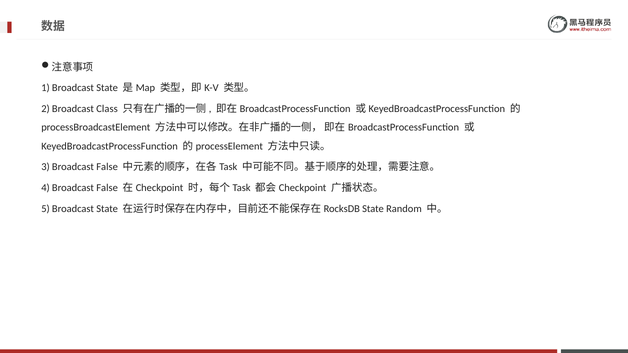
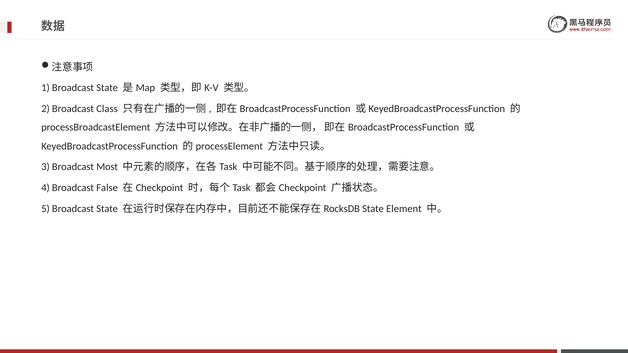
3 Broadcast False: False -> Most (107, 167)
Random: Random -> Element (404, 209)
